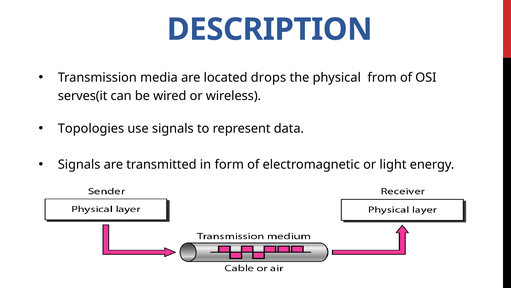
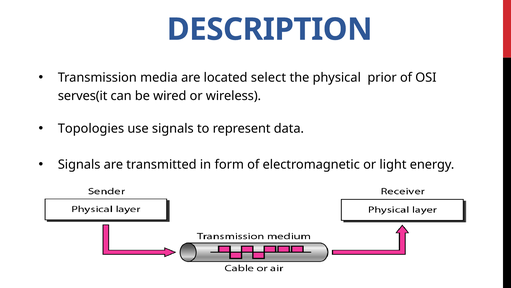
drops: drops -> select (268, 77)
from: from -> prior (382, 77)
